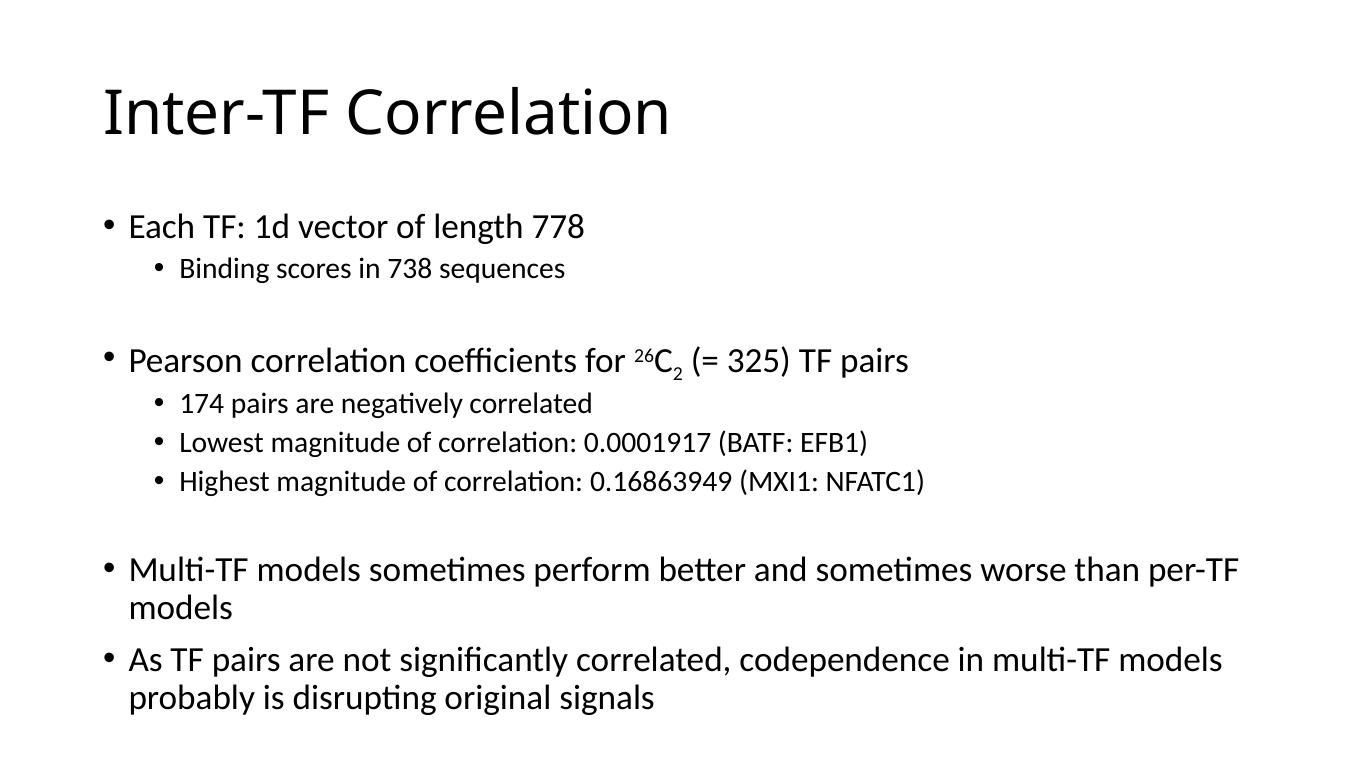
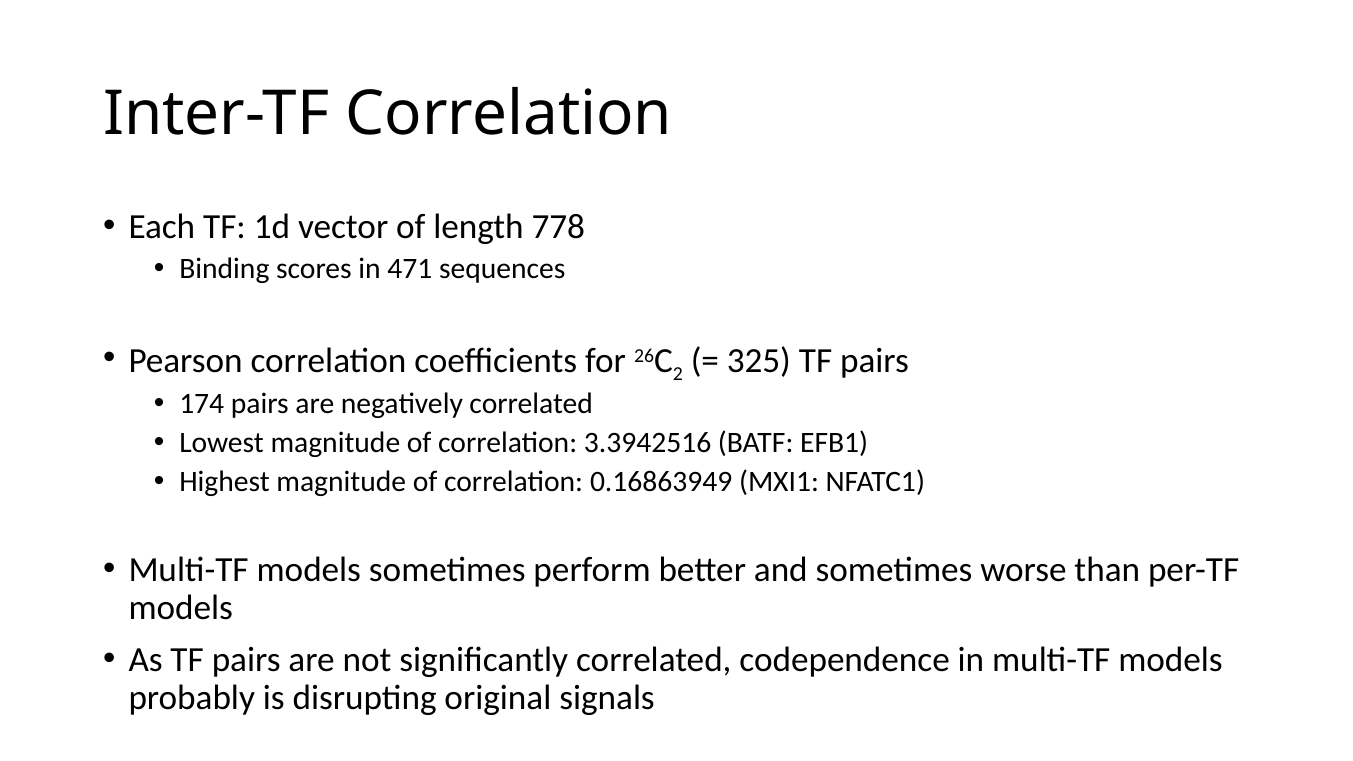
738: 738 -> 471 (410, 269)
0.0001917: 0.0001917 -> 3.3942516 (648, 443)
